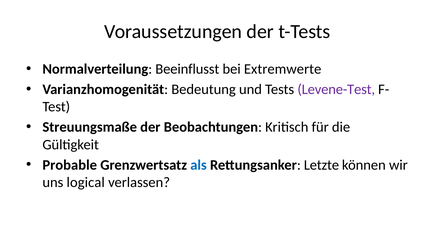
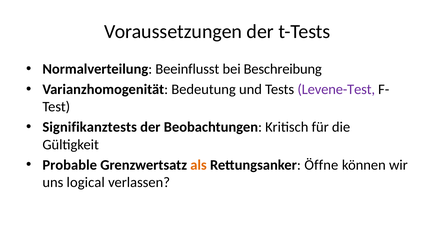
Extremwerte: Extremwerte -> Beschreibung (283, 69)
Streuungsmaße: Streuungsmaße -> Signifikanztests (90, 127)
als colour: blue -> orange (199, 165)
Letzte: Letzte -> Öffne (321, 165)
